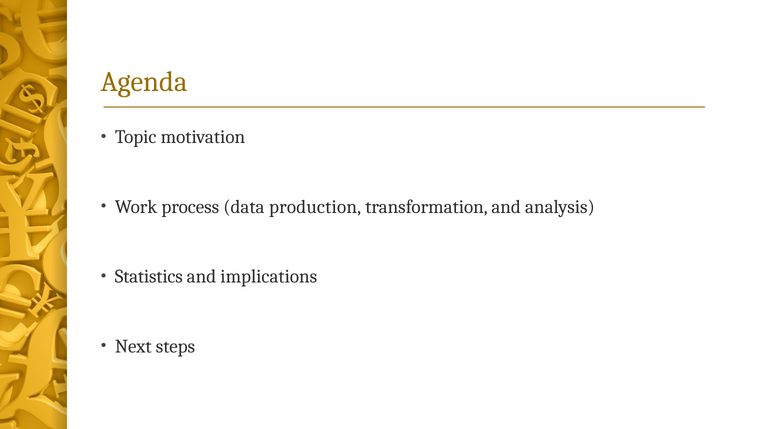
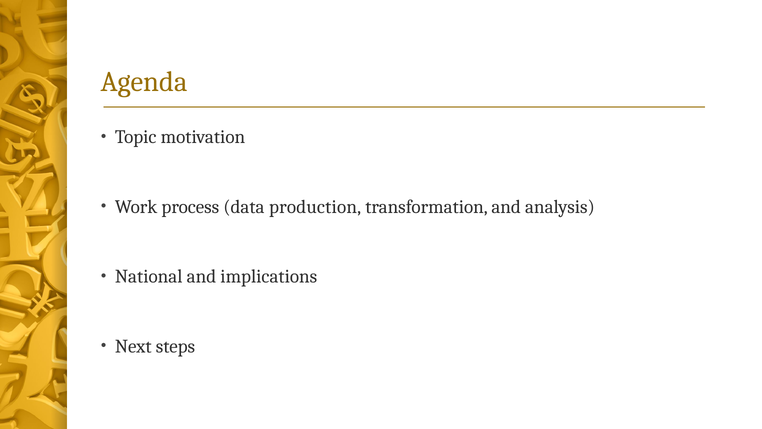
Statistics: Statistics -> National (149, 276)
